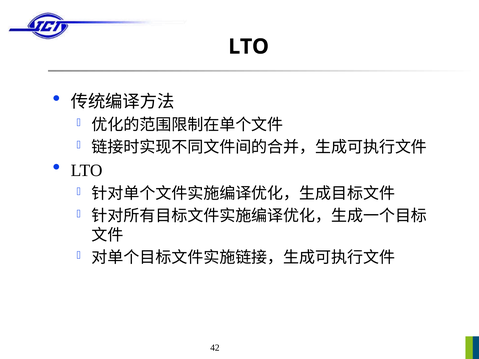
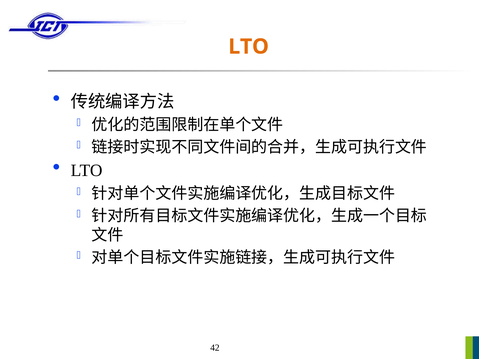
LTO colour: black -> orange (249, 47)
